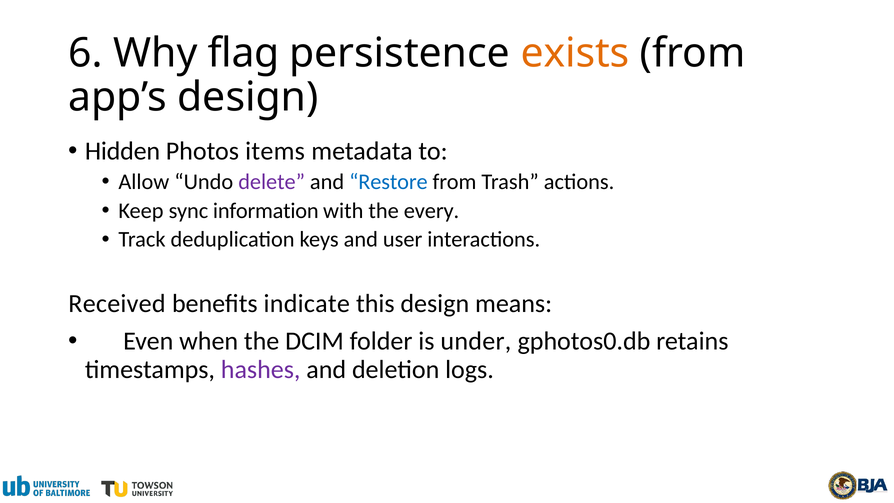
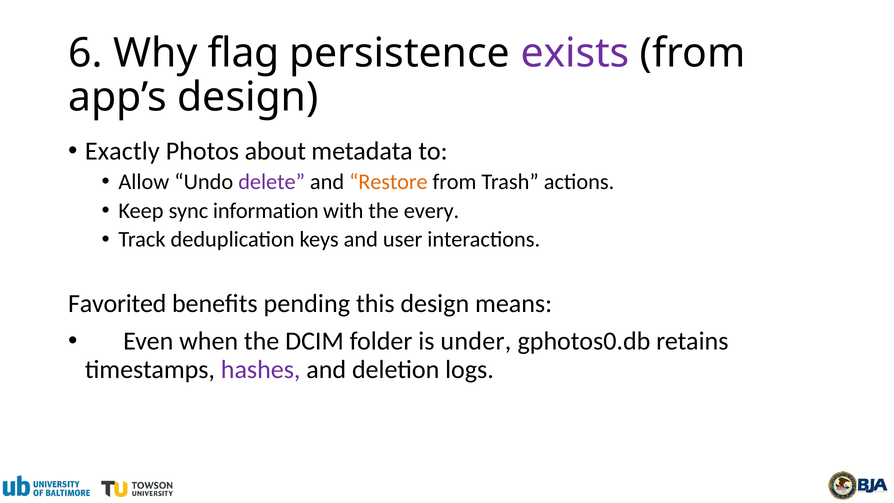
exists colour: orange -> purple (575, 53)
Hidden: Hidden -> Exactly (122, 151)
items: items -> about (275, 151)
Restore colour: blue -> orange (388, 182)
Received: Received -> Favorited (117, 304)
indicate: indicate -> pending (307, 304)
